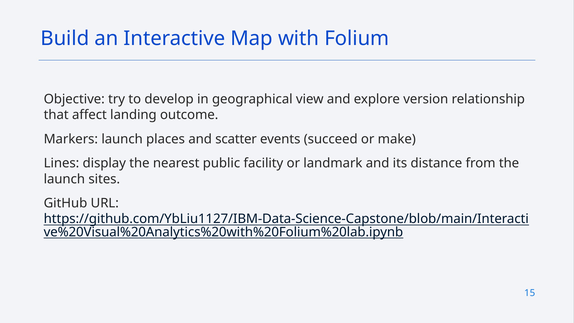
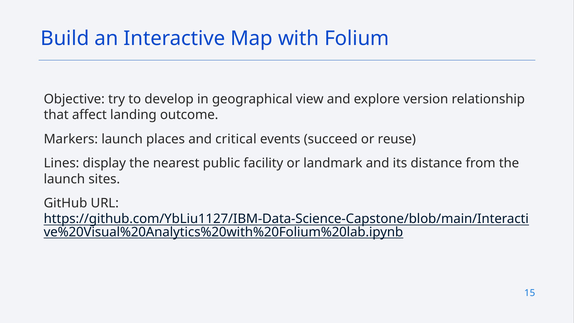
scatter: scatter -> critical (236, 139)
make: make -> reuse (397, 139)
